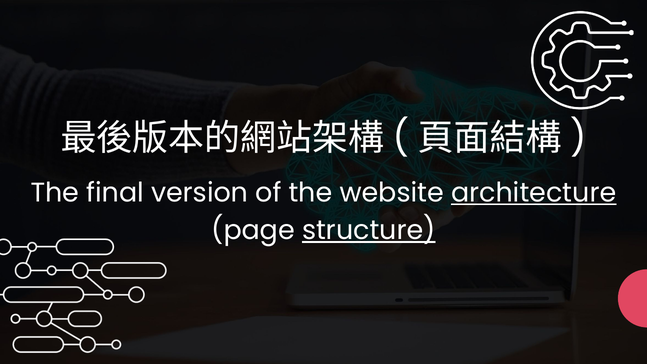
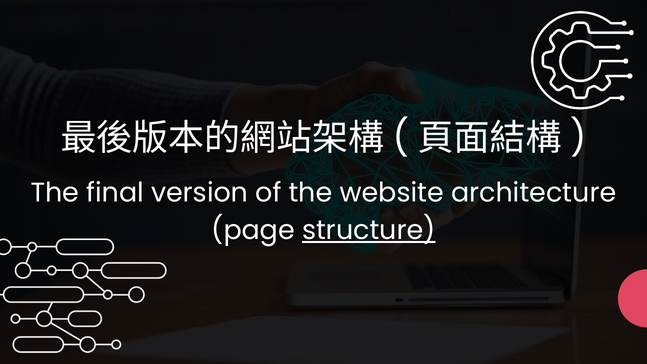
architecture underline: present -> none (534, 193)
